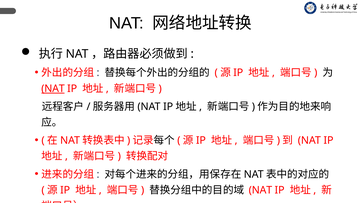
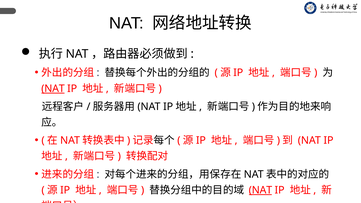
NAT underline: none -> present (260, 190)
